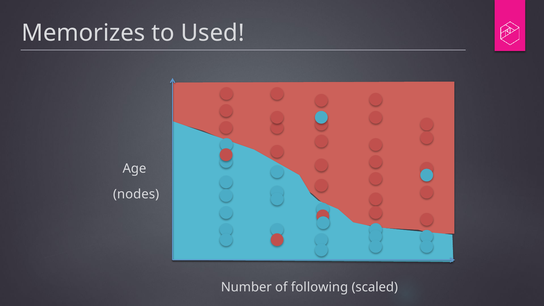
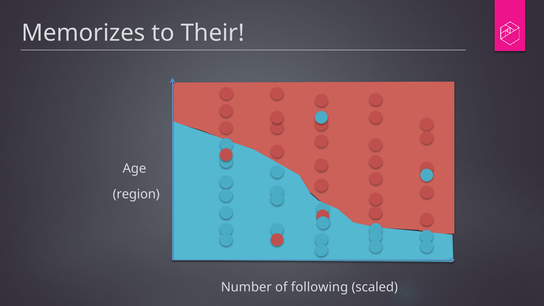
Used: Used -> Their (213, 33)
nodes: nodes -> region (136, 194)
